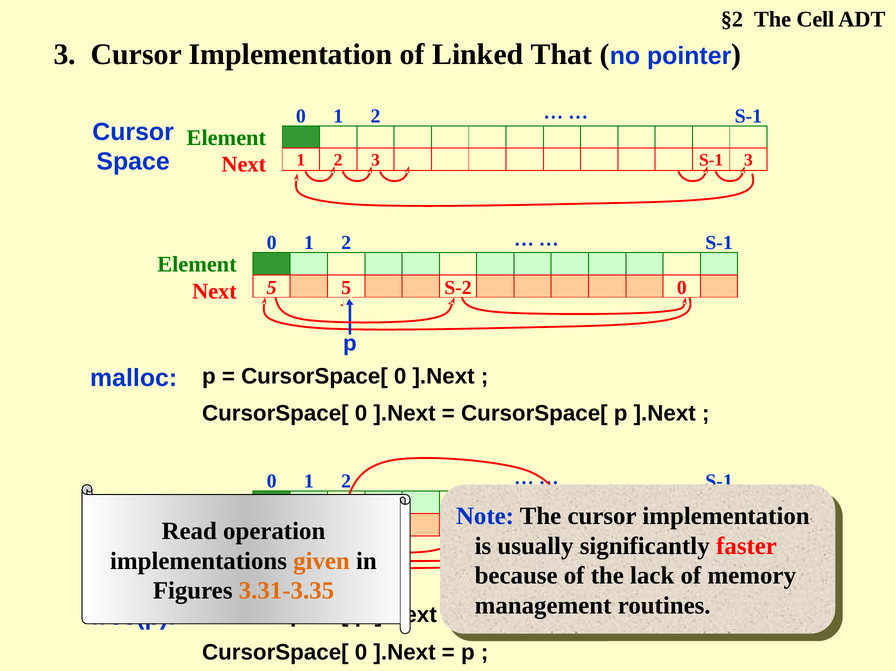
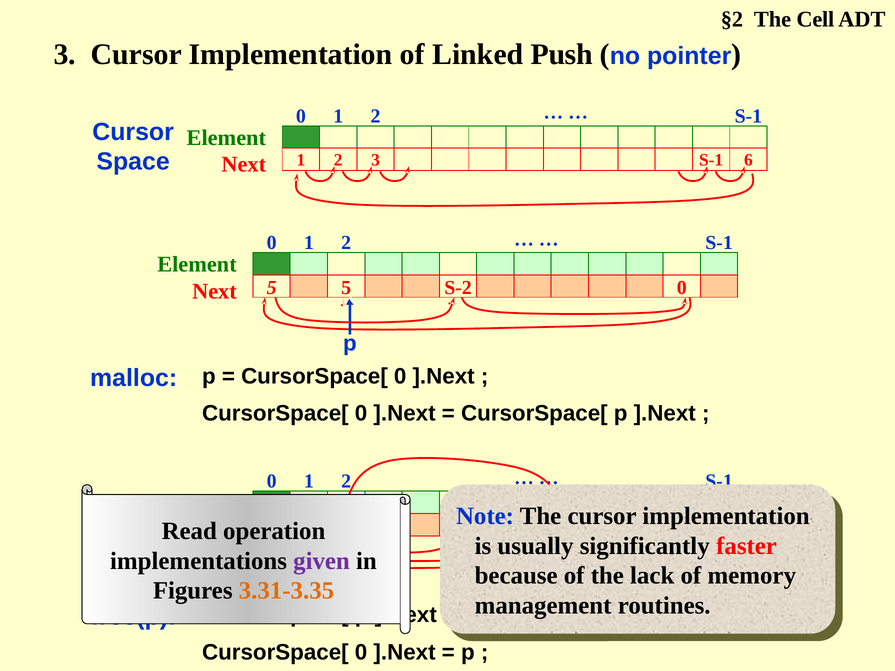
That: That -> Push (562, 54)
S-1 3: 3 -> 6 (748, 160)
given colour: orange -> purple (322, 561)
